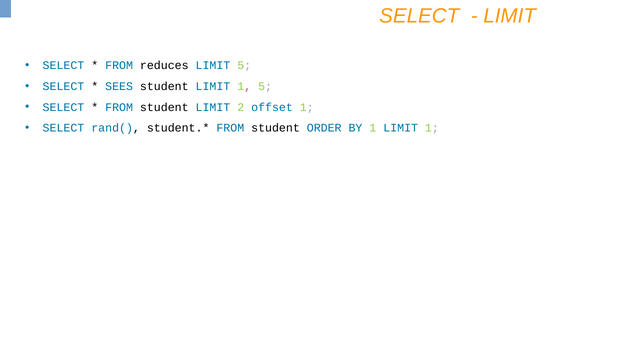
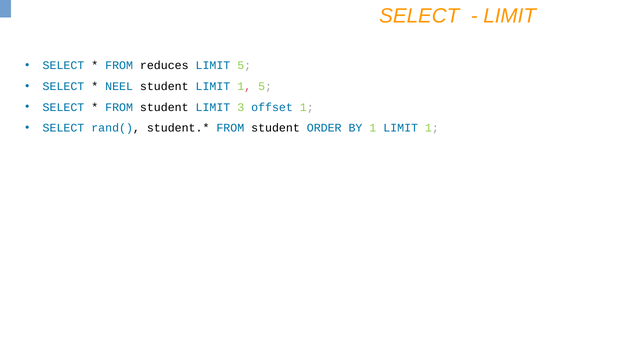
SEES: SEES -> NEEL (119, 86)
2: 2 -> 3 (241, 107)
